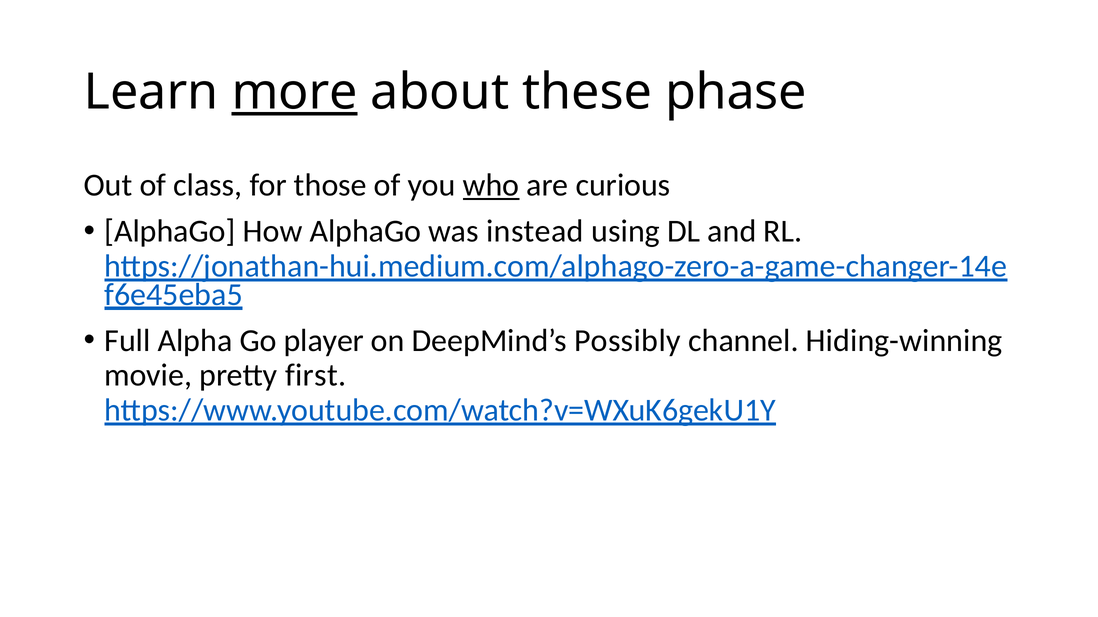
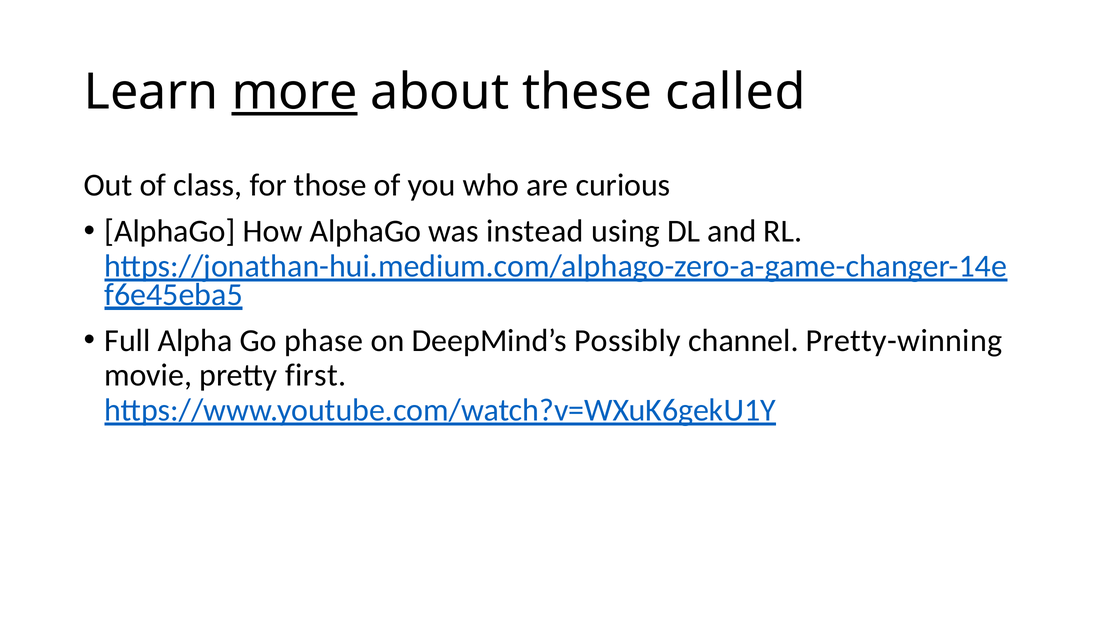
phase: phase -> called (736, 92)
who underline: present -> none (491, 186)
player: player -> phase (324, 341)
Hiding-winning: Hiding-winning -> Pretty-winning (904, 341)
